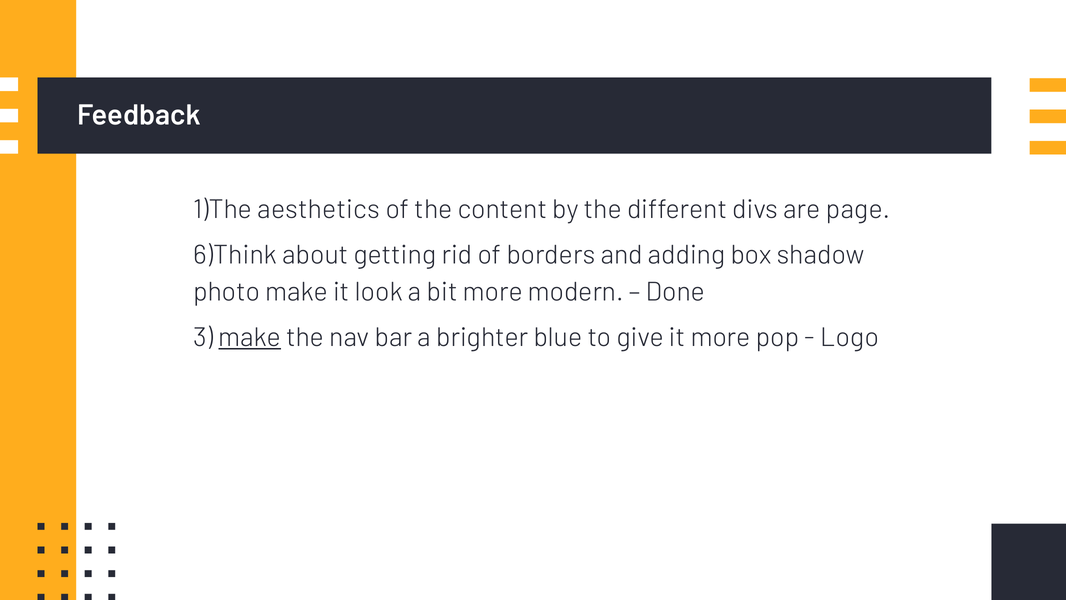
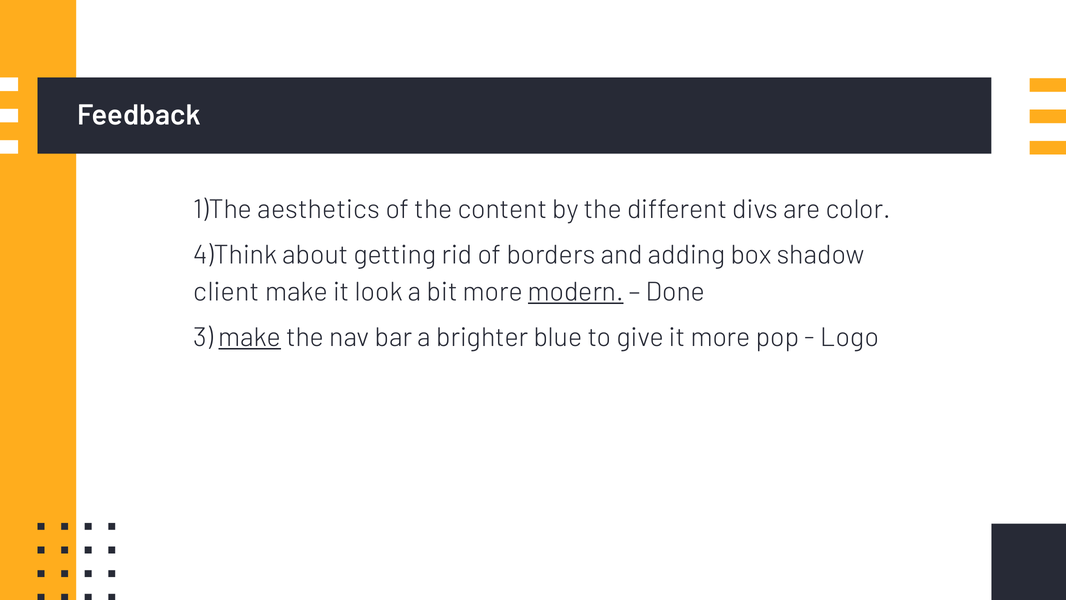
page: page -> color (858, 209)
6)Think: 6)Think -> 4)Think (235, 255)
photo: photo -> client (226, 292)
modern underline: none -> present (576, 292)
